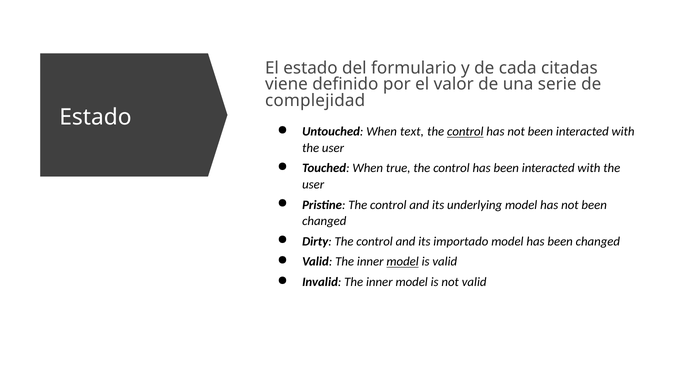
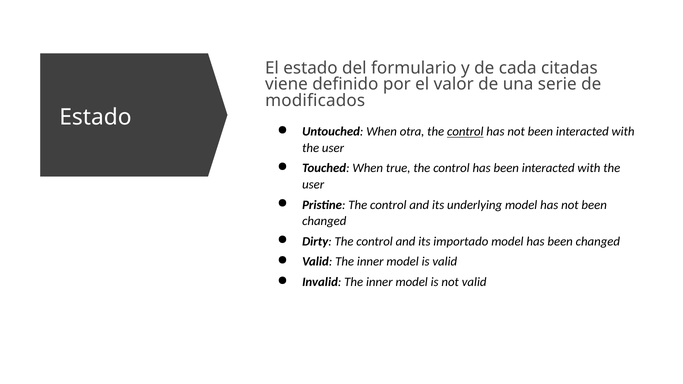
complejidad: complejidad -> modificados (315, 101)
text: text -> otra (412, 132)
model underline: present -> none (403, 262)
